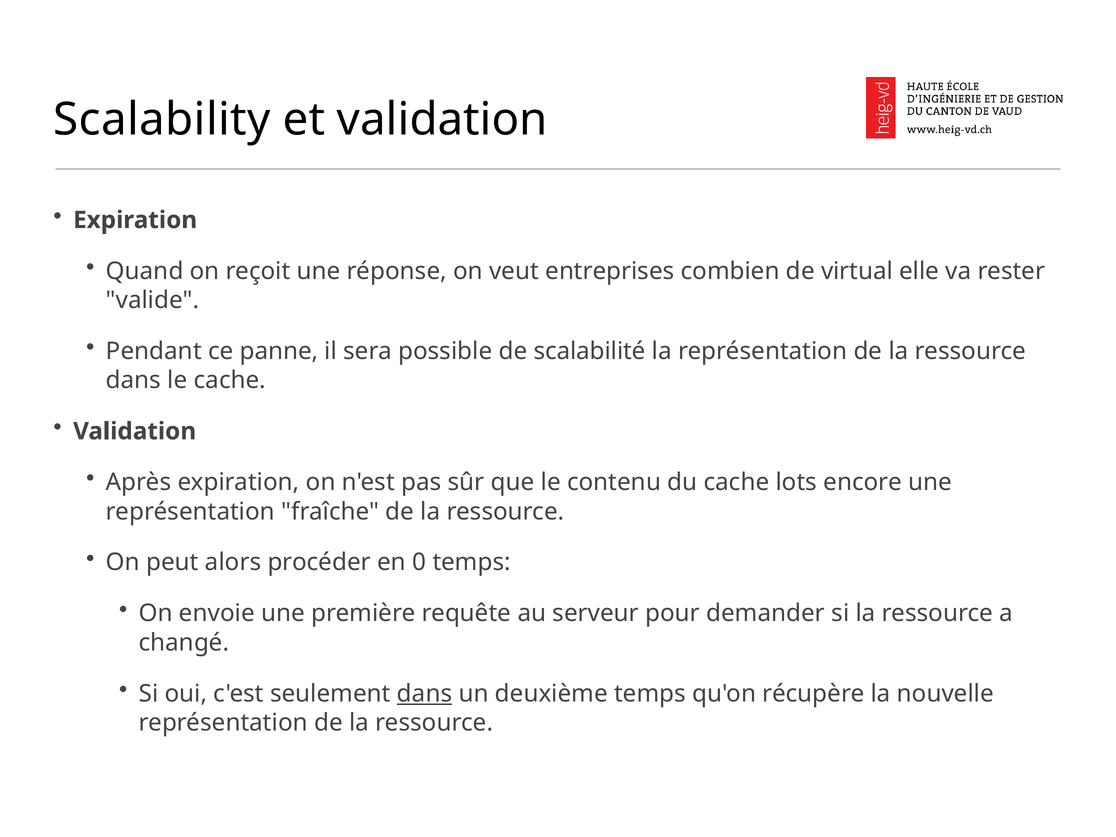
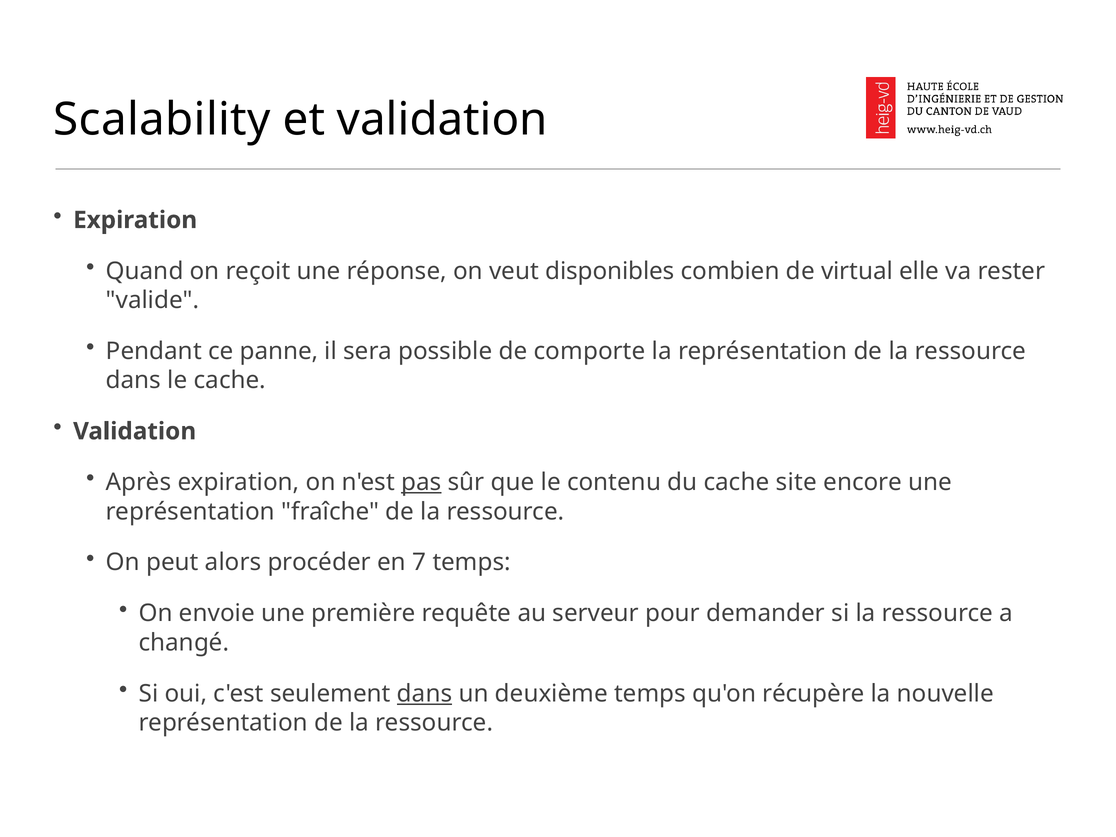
entreprises: entreprises -> disponibles (610, 271)
scalabilité: scalabilité -> comporte (590, 351)
pas underline: none -> present (421, 482)
lots: lots -> site (796, 482)
0: 0 -> 7 (419, 562)
